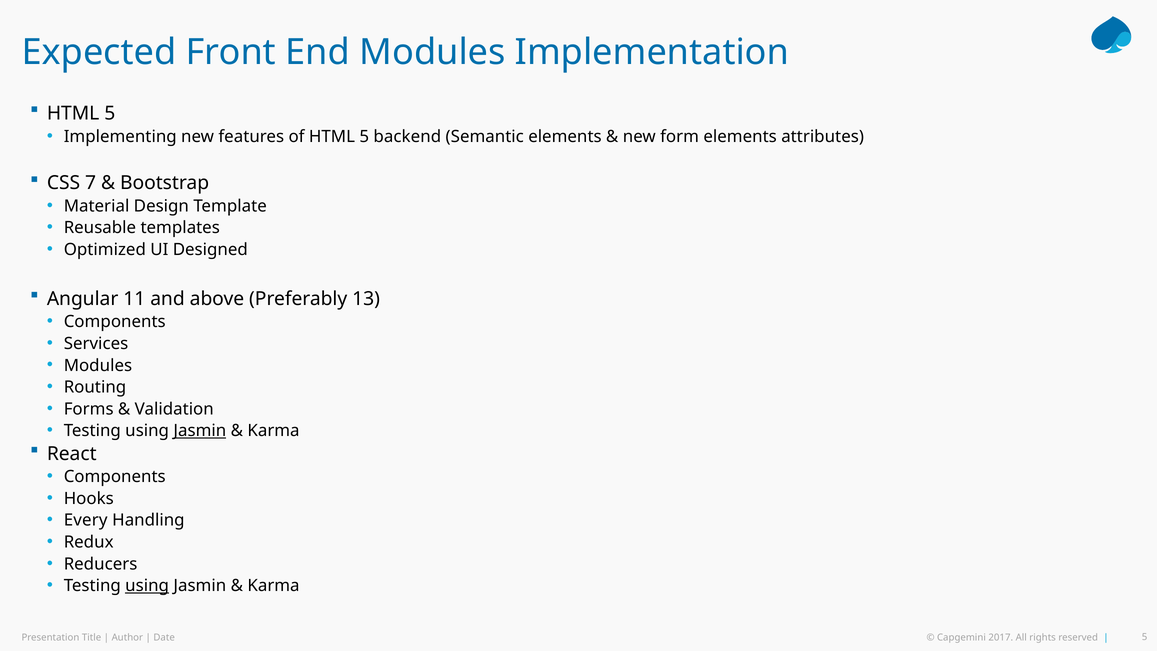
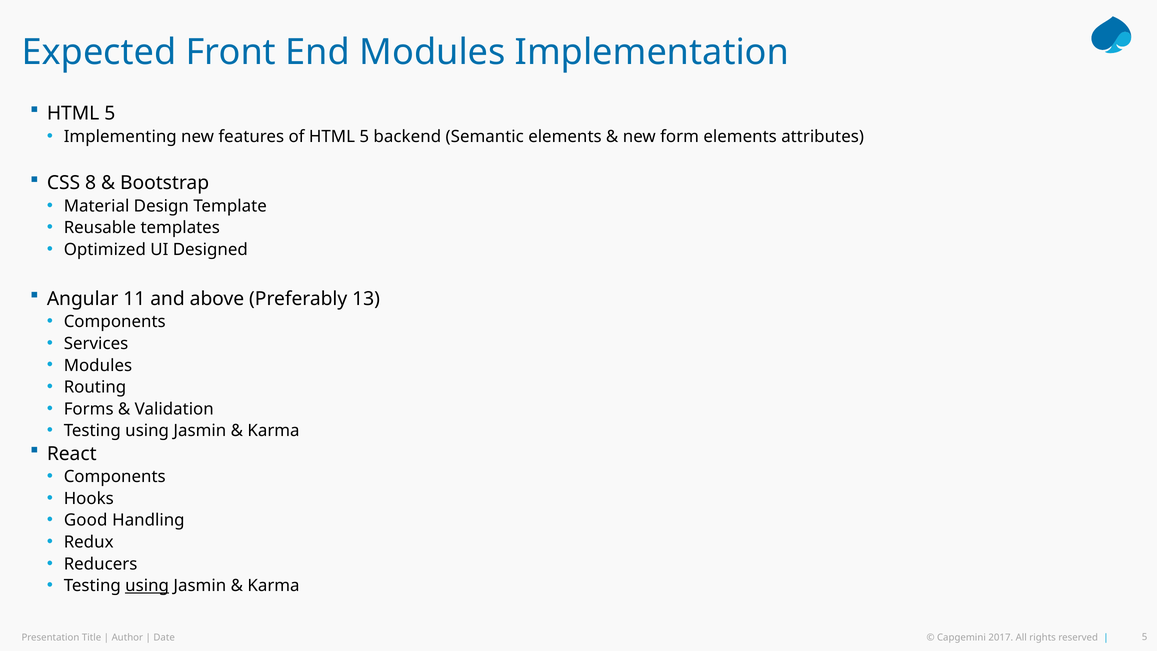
7: 7 -> 8 (91, 183)
Jasmin underline: present -> none (200, 431)
Every: Every -> Good (86, 520)
